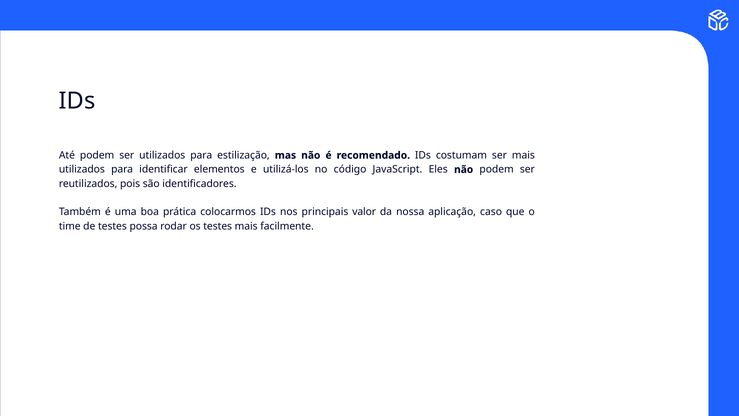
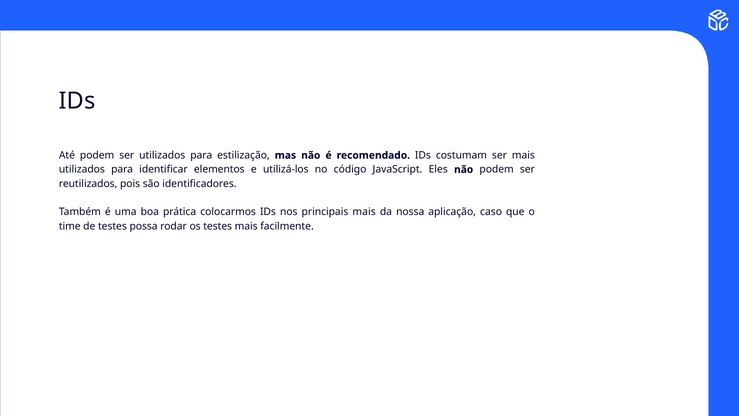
principais valor: valor -> mais (364, 212)
